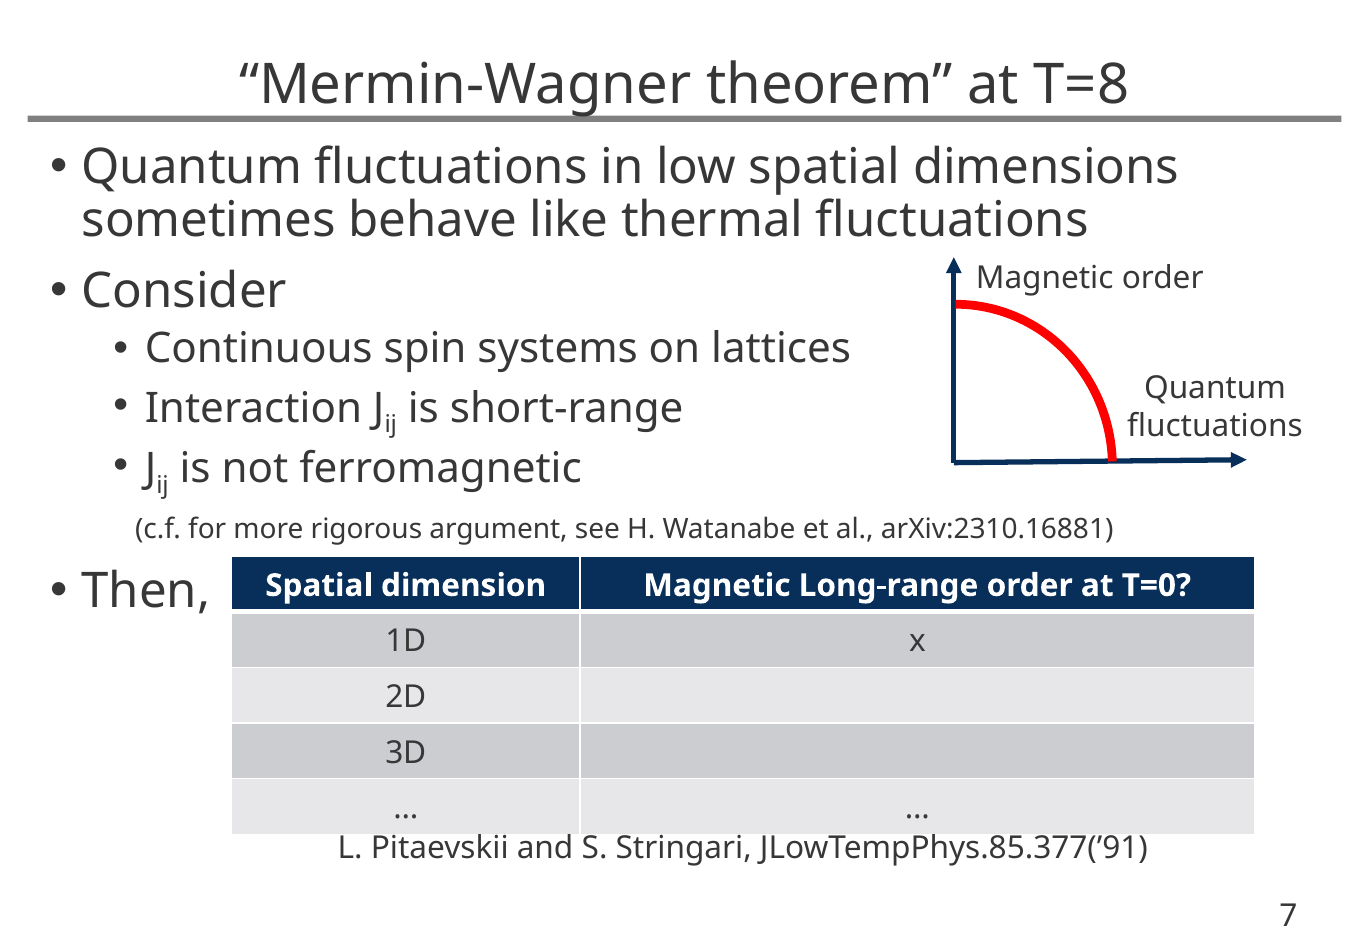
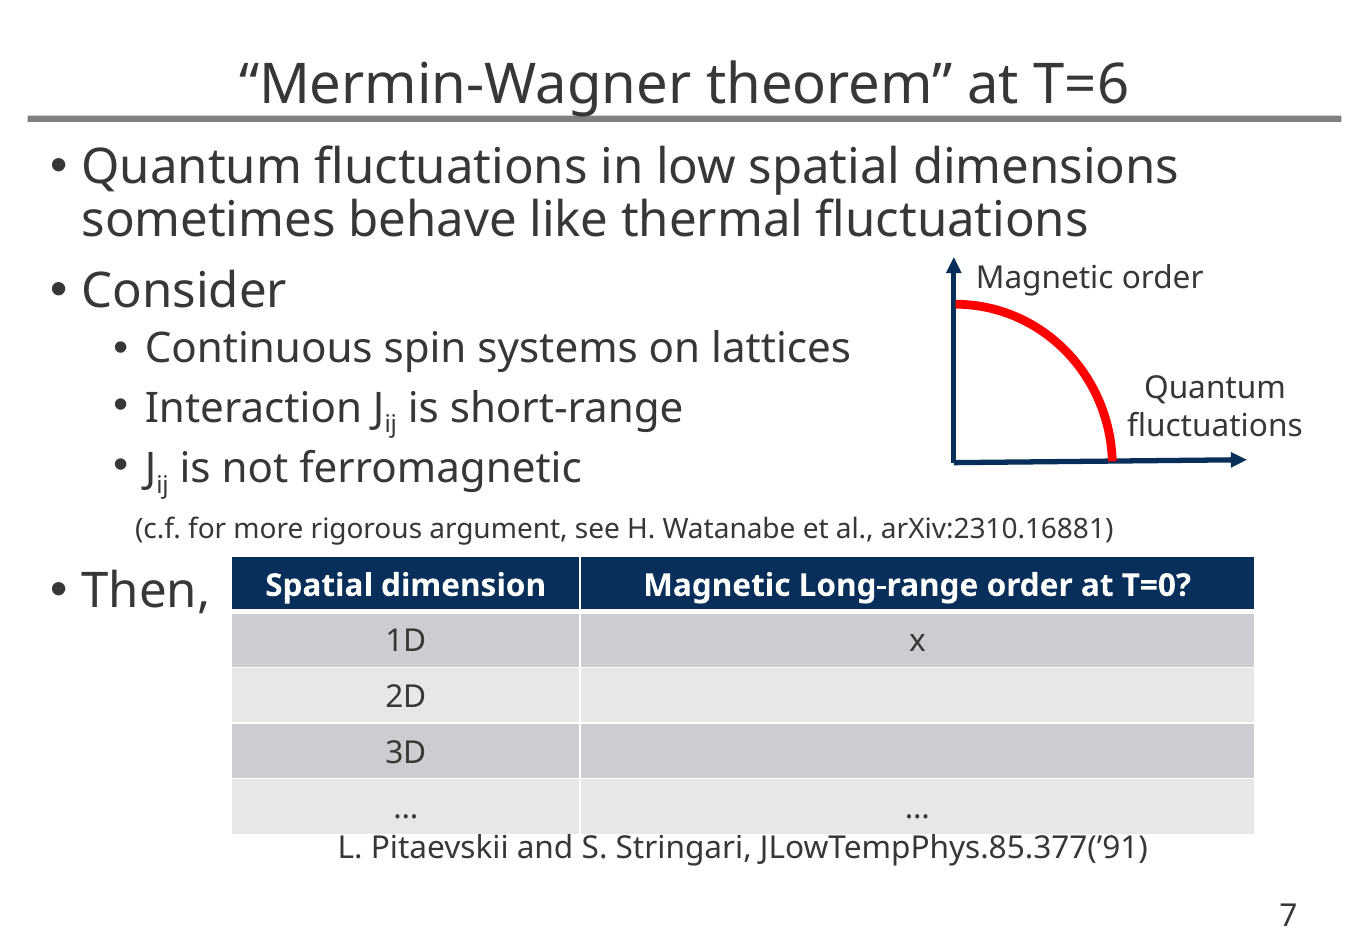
T=8: T=8 -> T=6 (1081, 85)
